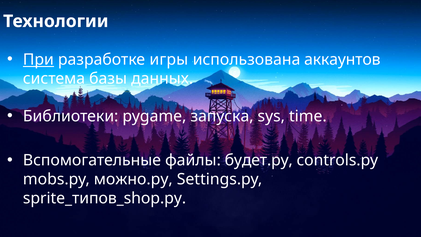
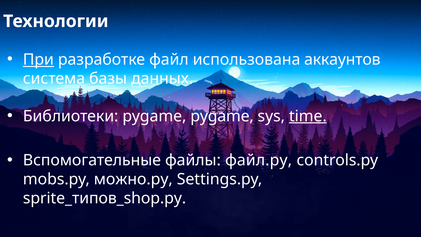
игры: игры -> файл (169, 60)
pygame запуска: запуска -> pygame (222, 116)
time underline: none -> present (308, 116)
будет.py: будет.py -> файл.py (259, 160)
